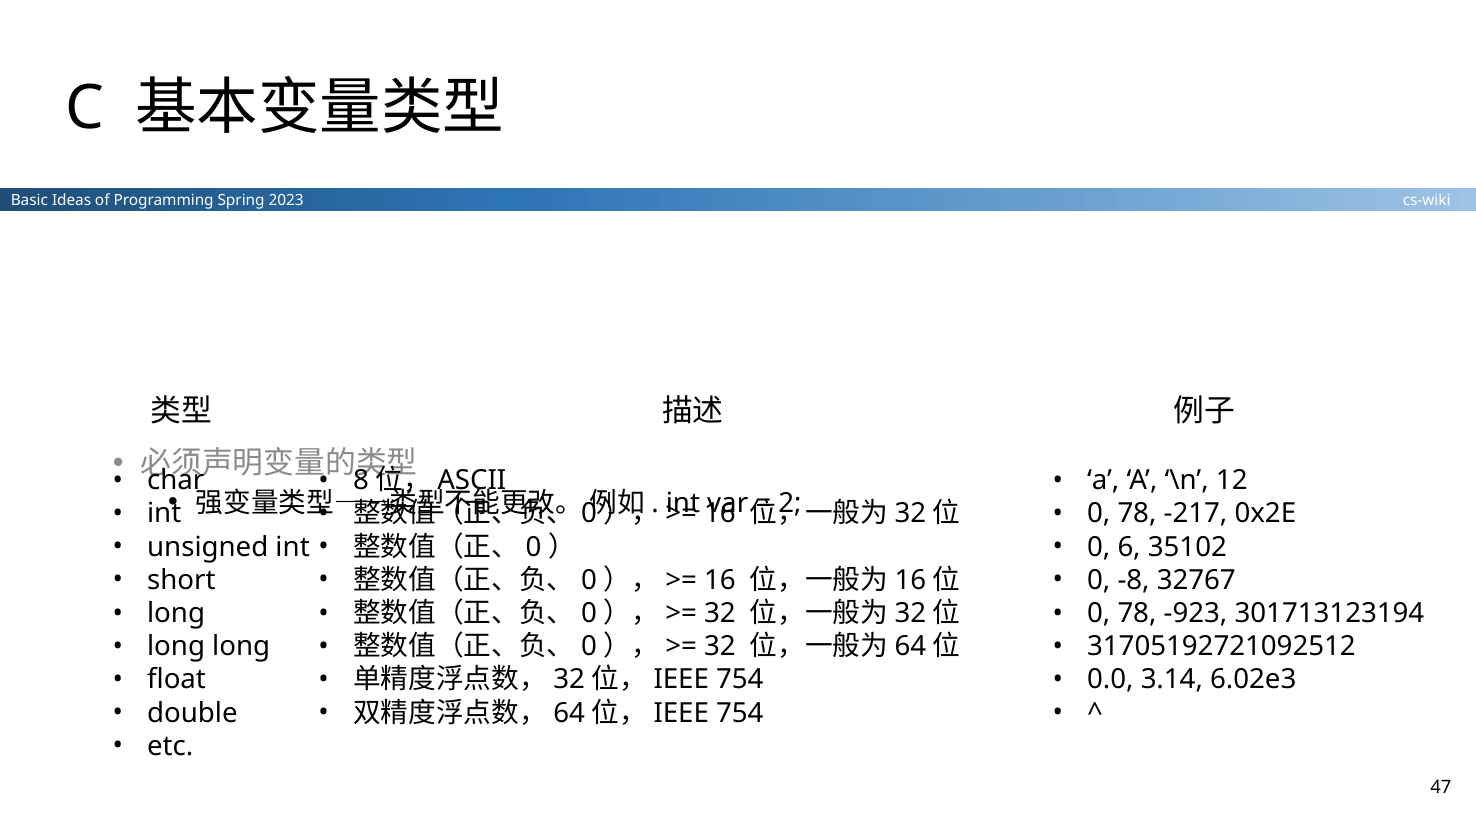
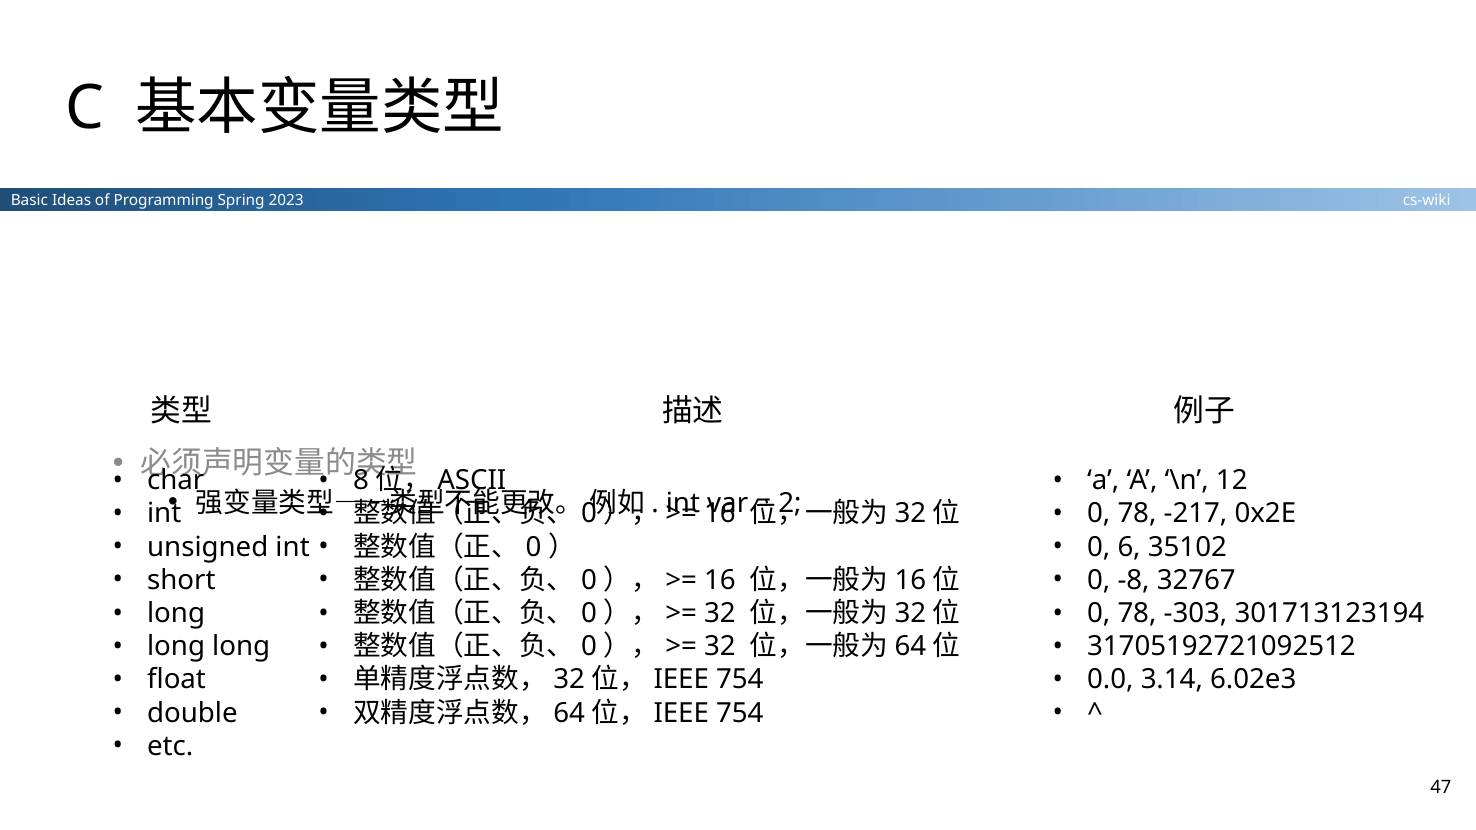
-923: -923 -> -303 (1196, 614)
